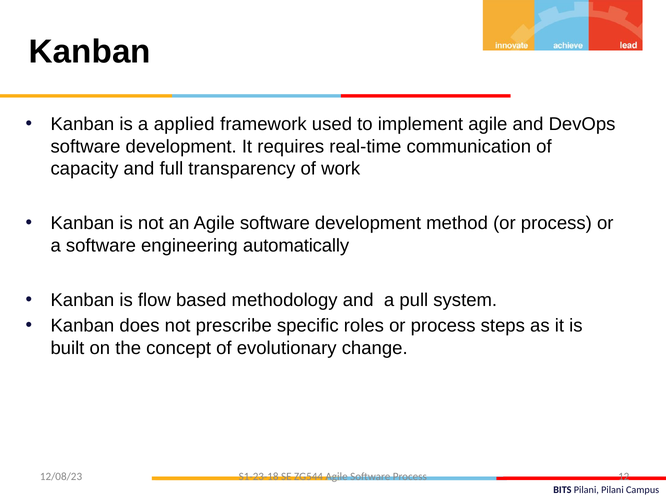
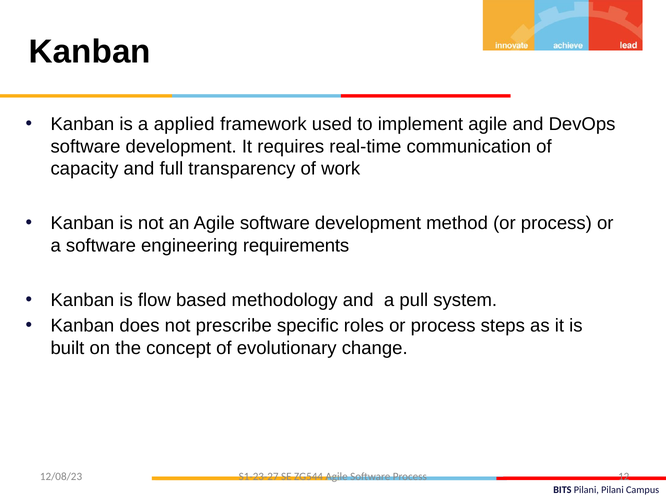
automatically: automatically -> requirements (296, 246)
S1-23-18: S1-23-18 -> S1-23-27 (259, 477)
